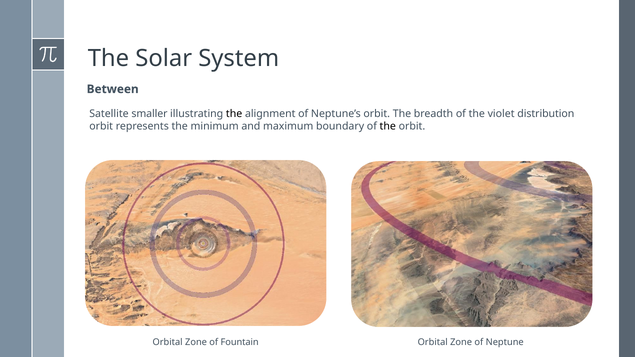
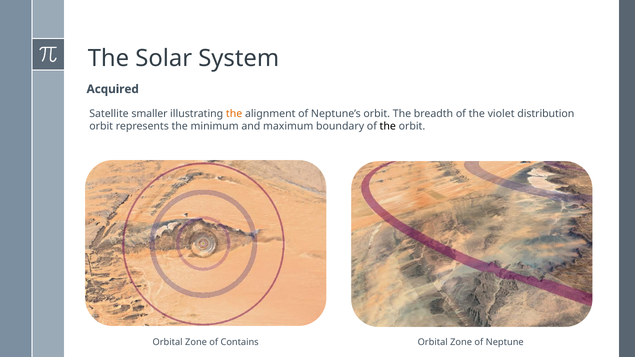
Between: Between -> Acquired (113, 89)
the colour: black -> orange (234, 114)
Fountain: Fountain -> Contains (240, 343)
